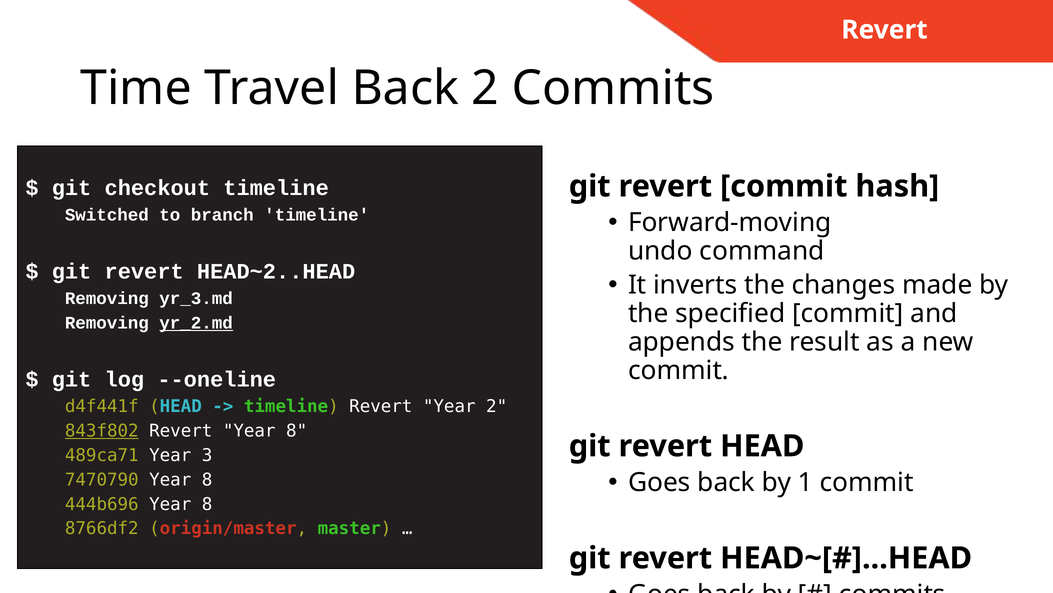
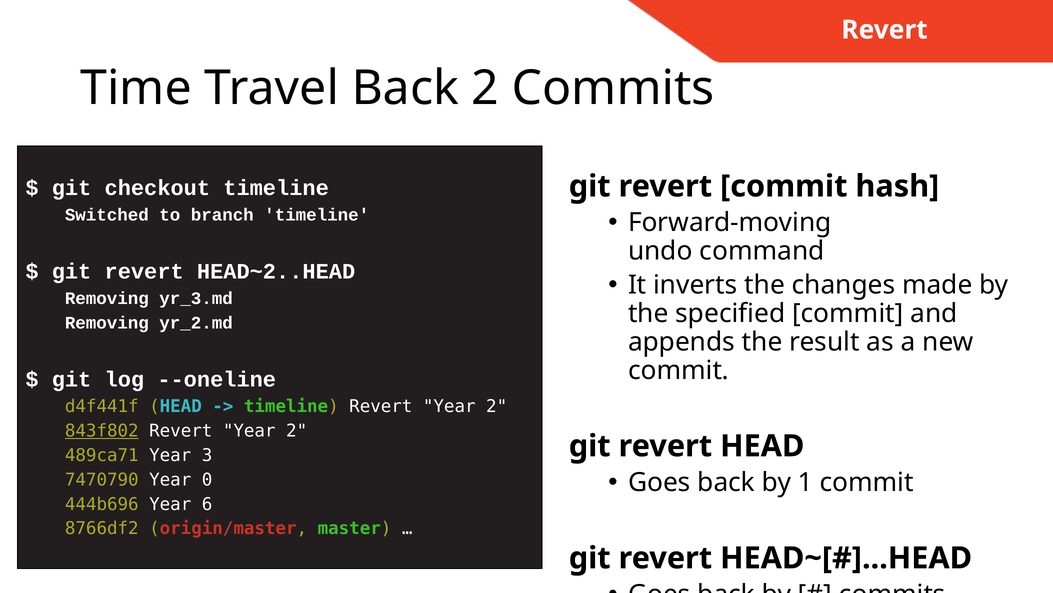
yr_2.md underline: present -> none (196, 323)
8: 8 -> 2 (297, 430)
7470790 Year 8: 8 -> 0 (207, 479)
444b696 Year 8: 8 -> 6 (207, 504)
